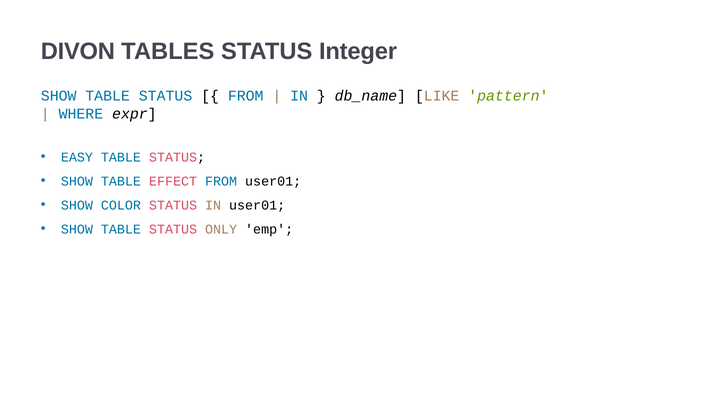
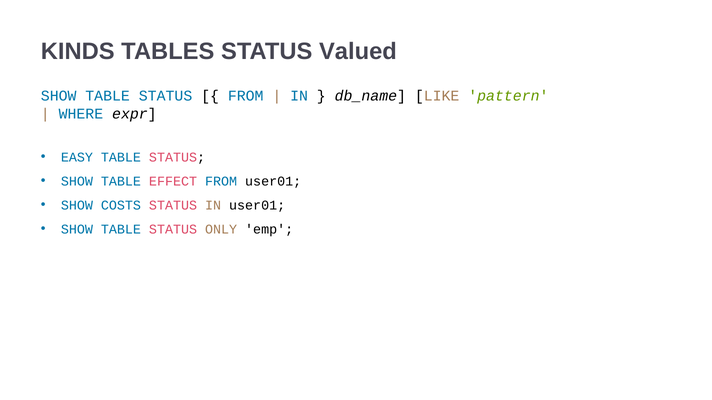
DIVON: DIVON -> KINDS (78, 52)
Integer: Integer -> Valued (358, 52)
COLOR: COLOR -> COSTS (121, 205)
